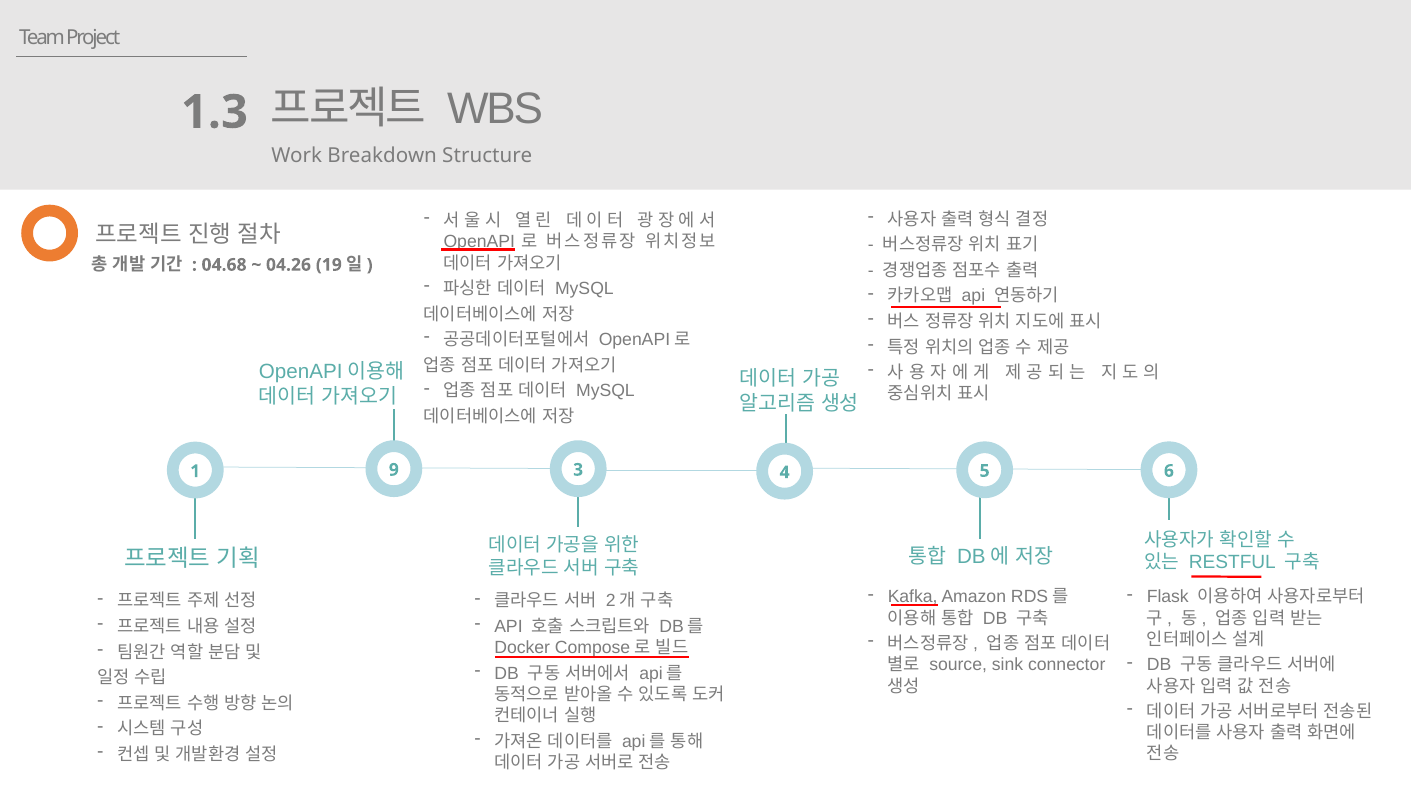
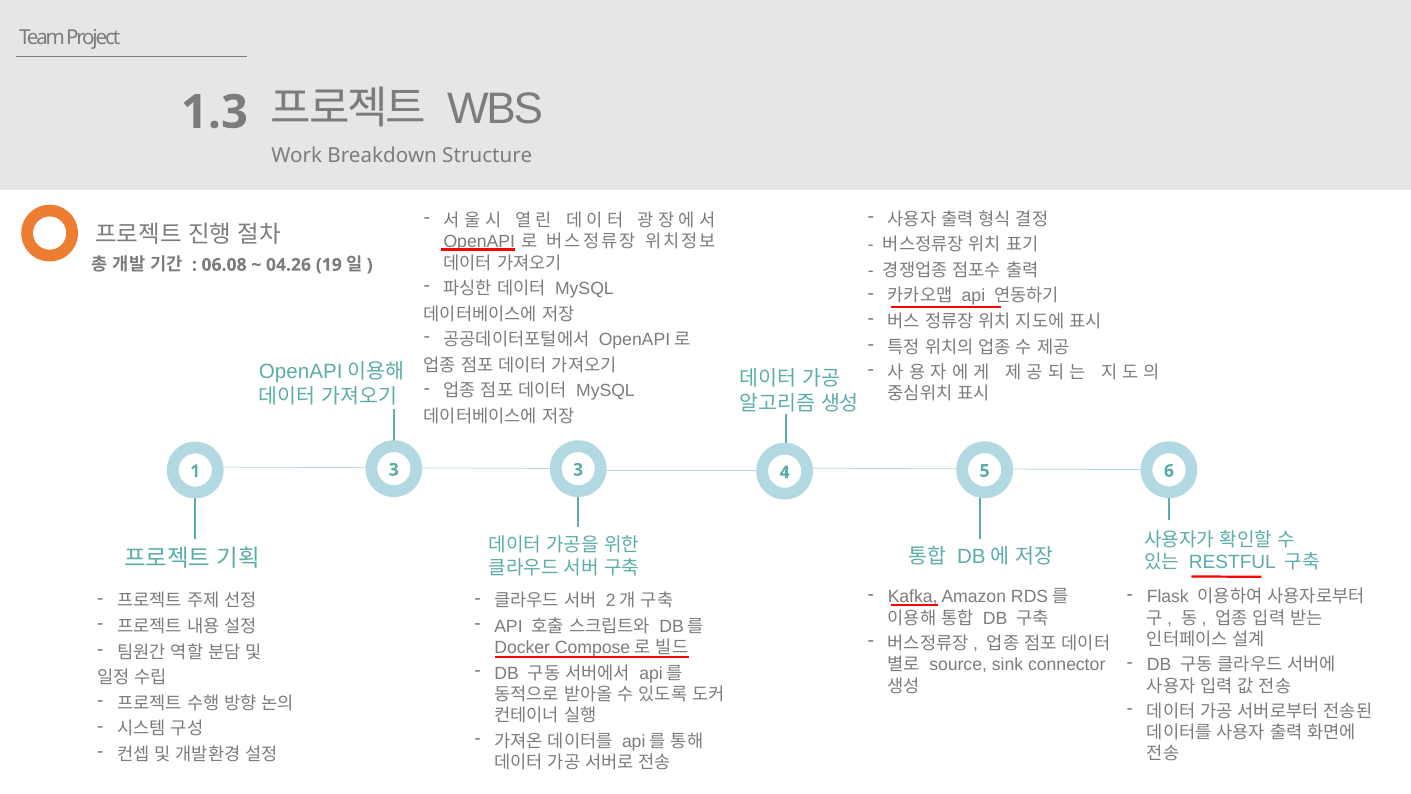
04.68: 04.68 -> 06.08 (224, 265)
1 9: 9 -> 3 (394, 470)
